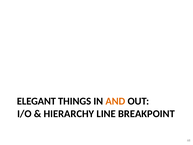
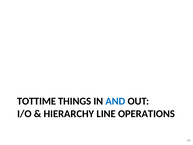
ELEGANT: ELEGANT -> TOTTIME (36, 101)
AND colour: orange -> blue (115, 101)
BREAKPOINT: BREAKPOINT -> OPERATIONS (146, 114)
